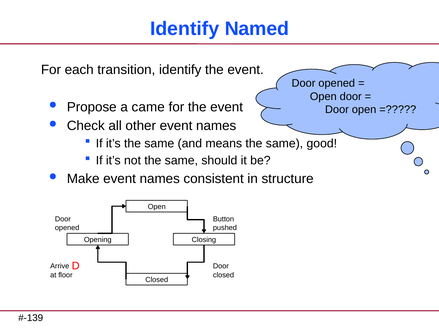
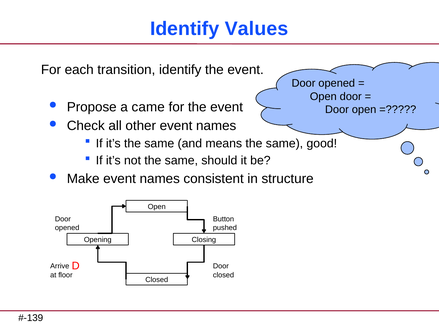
Named: Named -> Values (257, 29)
